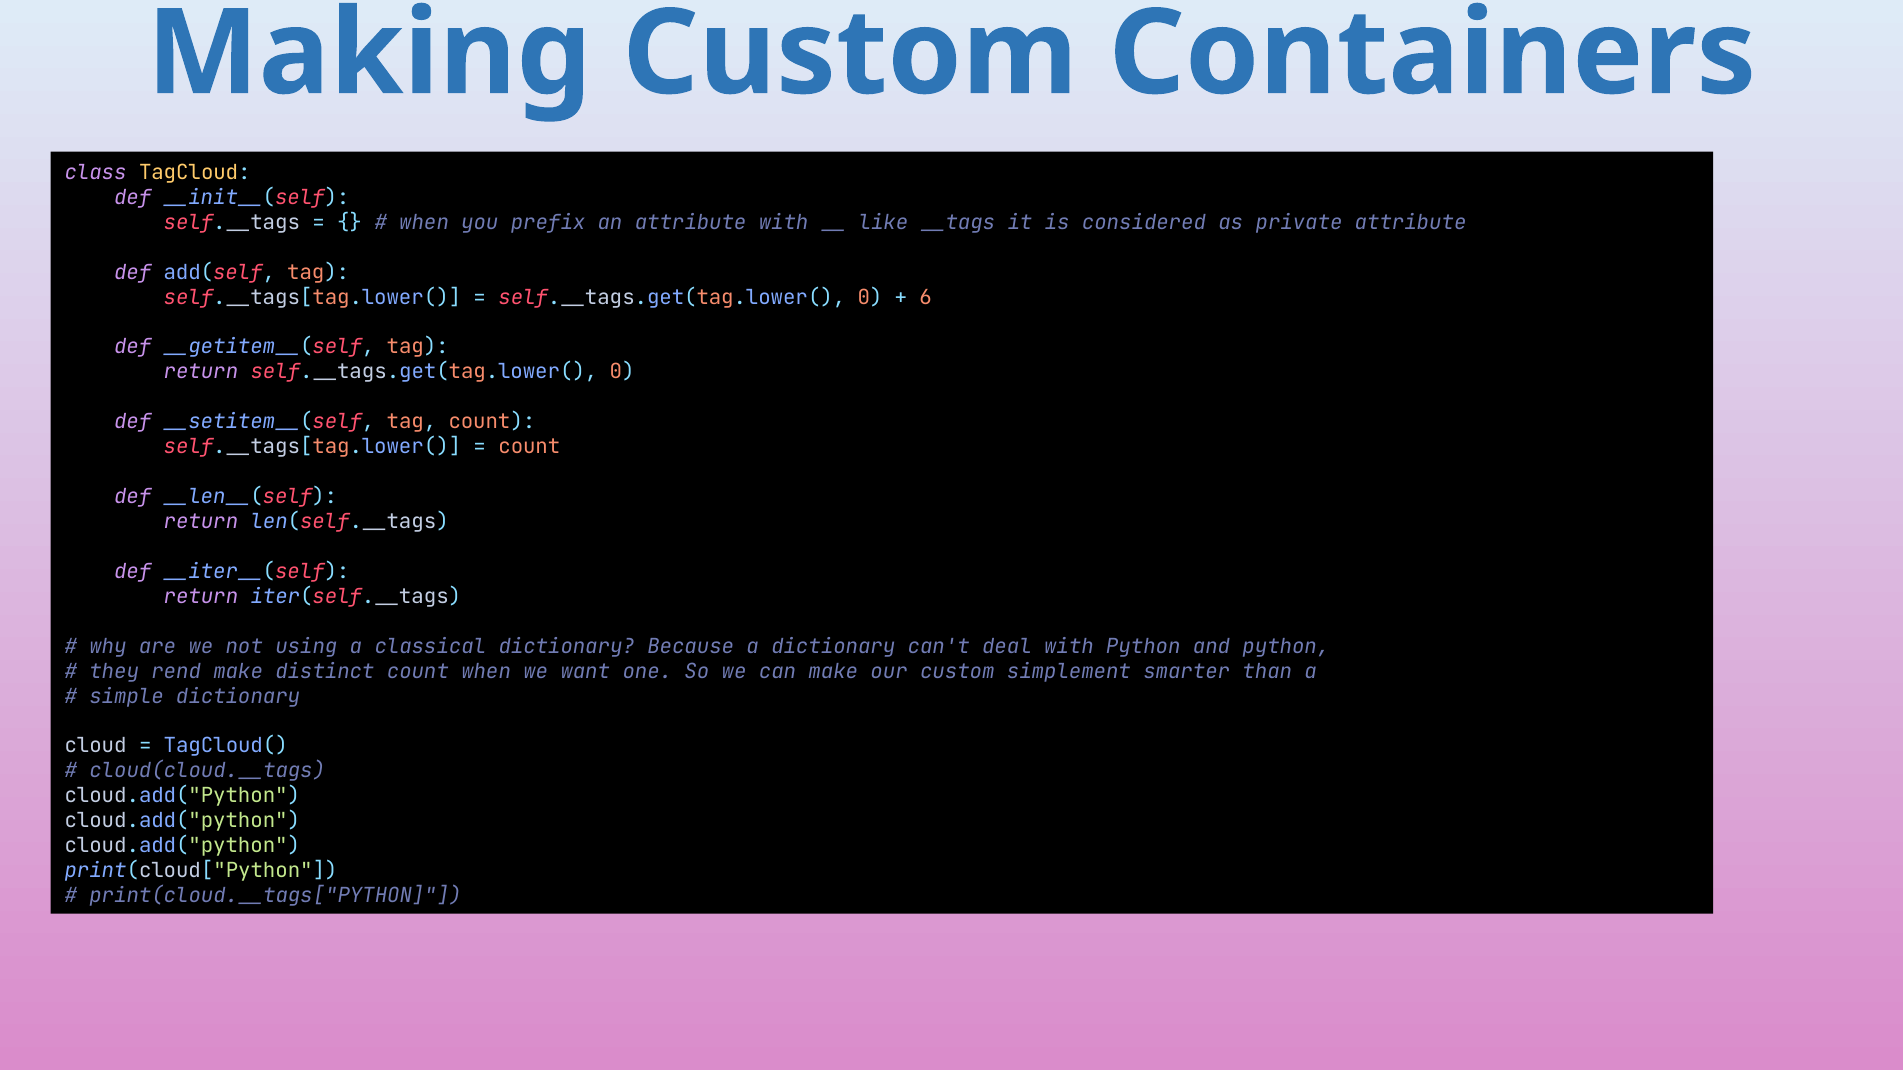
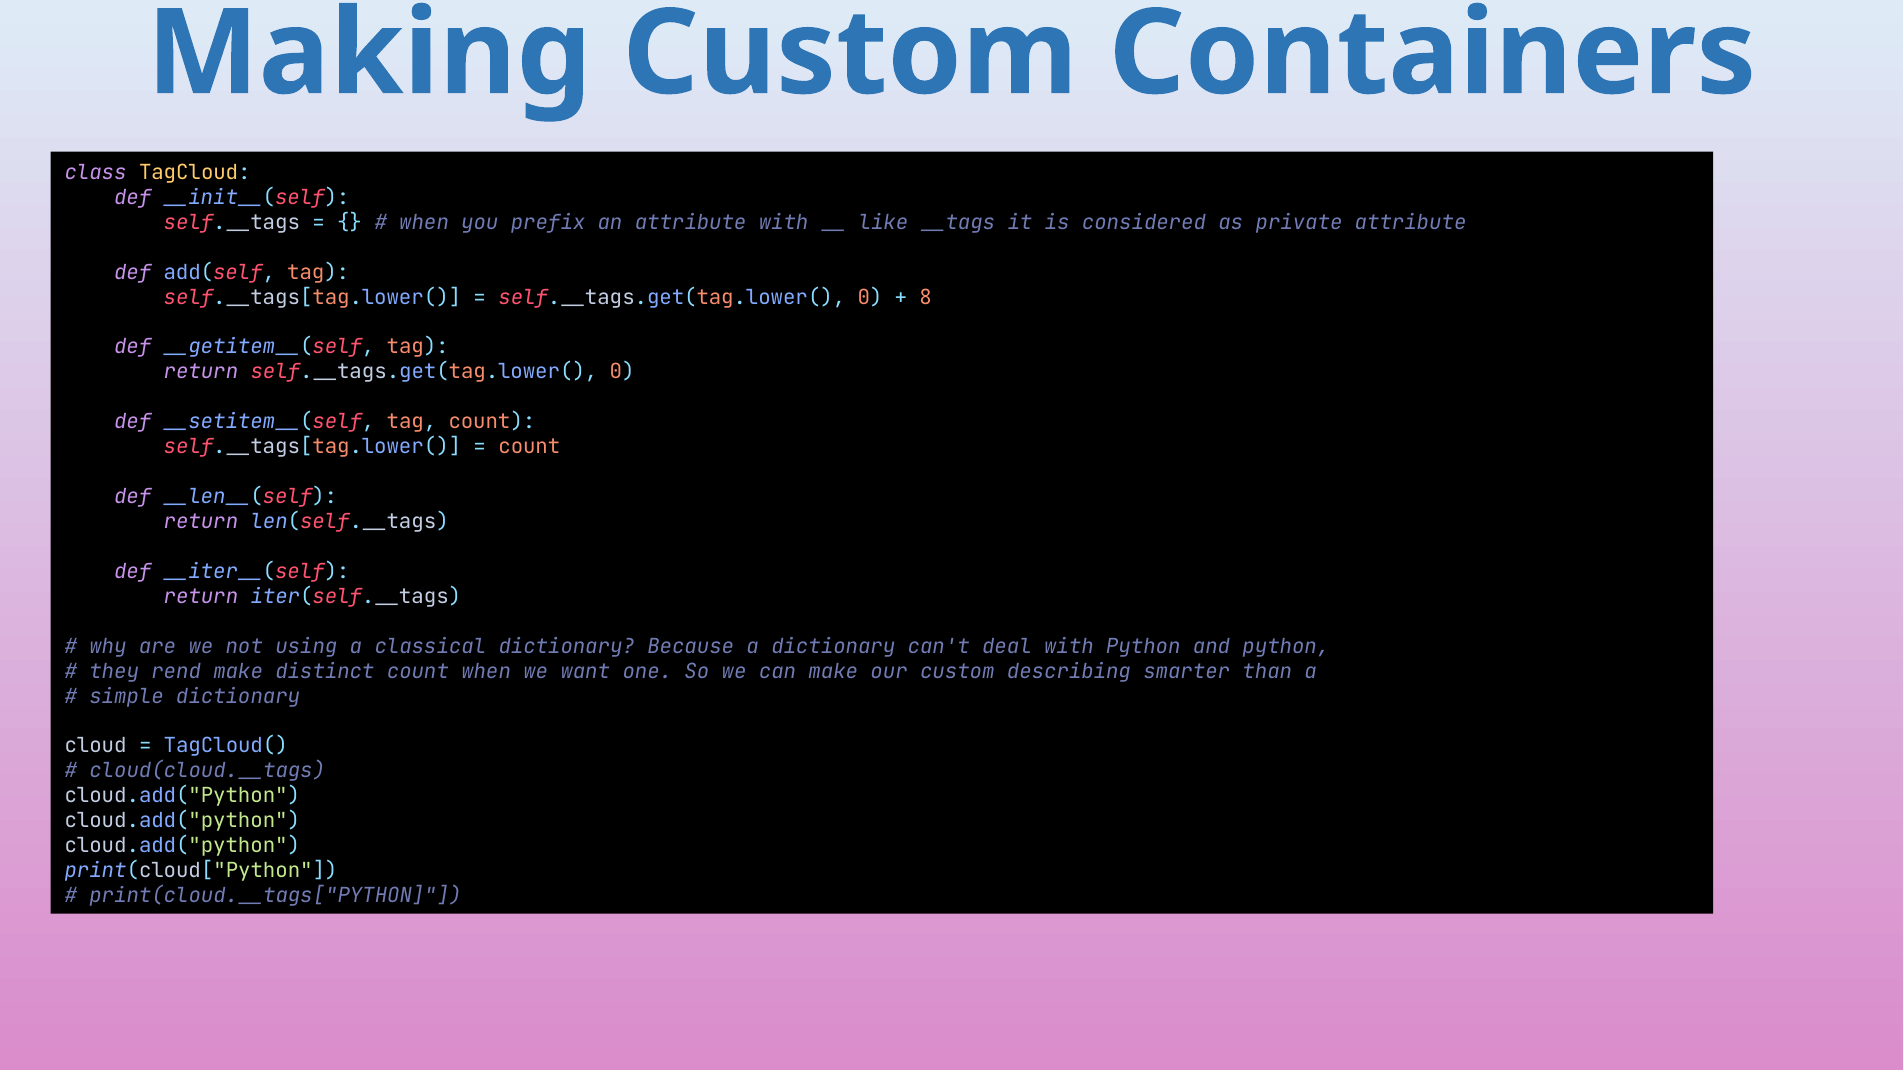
6: 6 -> 8 (926, 297)
simplement: simplement -> describing (1069, 672)
